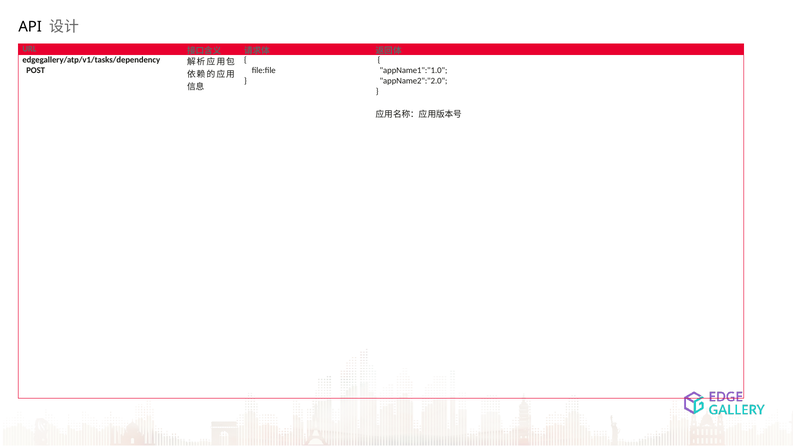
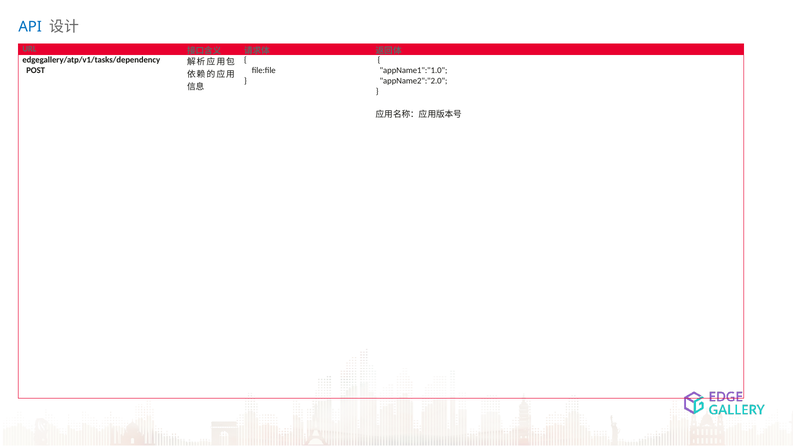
API colour: black -> blue (30, 27)
